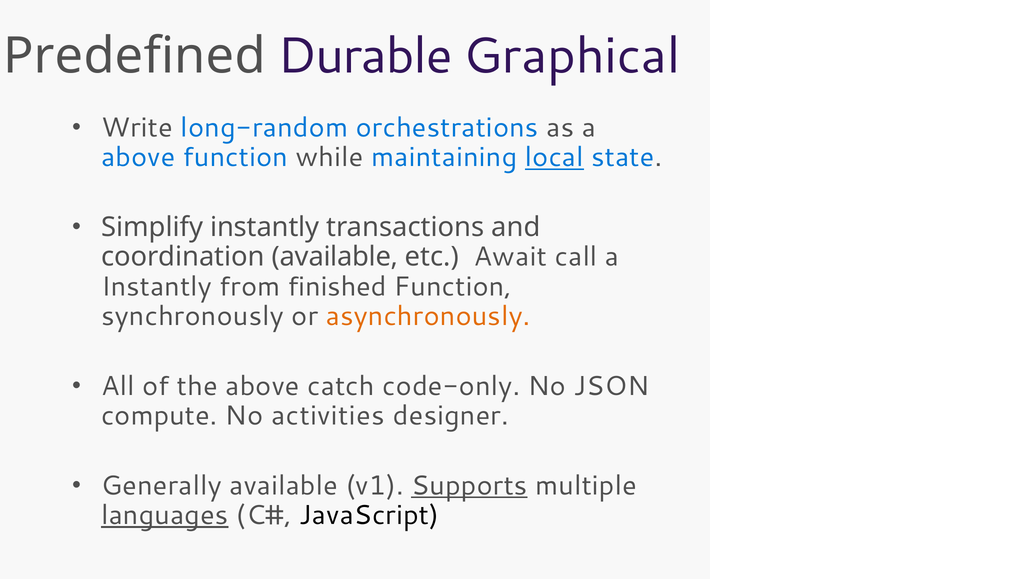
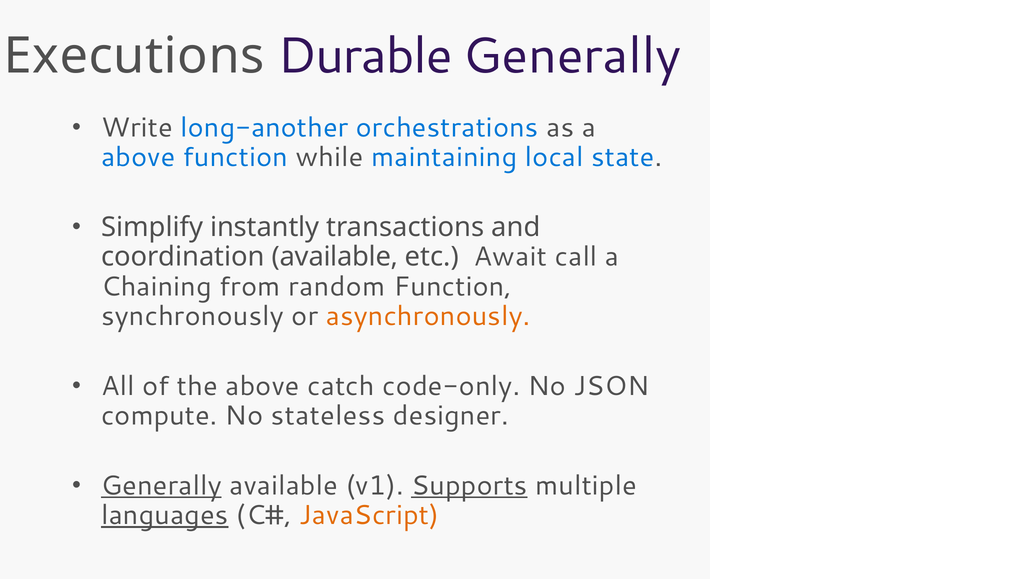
Predefined: Predefined -> Executions (134, 56)
Durable Graphical: Graphical -> Generally (572, 56)
long-random: long-random -> long-another (264, 128)
local underline: present -> none (554, 157)
Instantly: Instantly -> Chaining (157, 287)
finished: finished -> random (337, 287)
activities: activities -> stateless (328, 416)
Generally underline: none -> present (161, 486)
JavaScript colour: black -> orange (369, 516)
